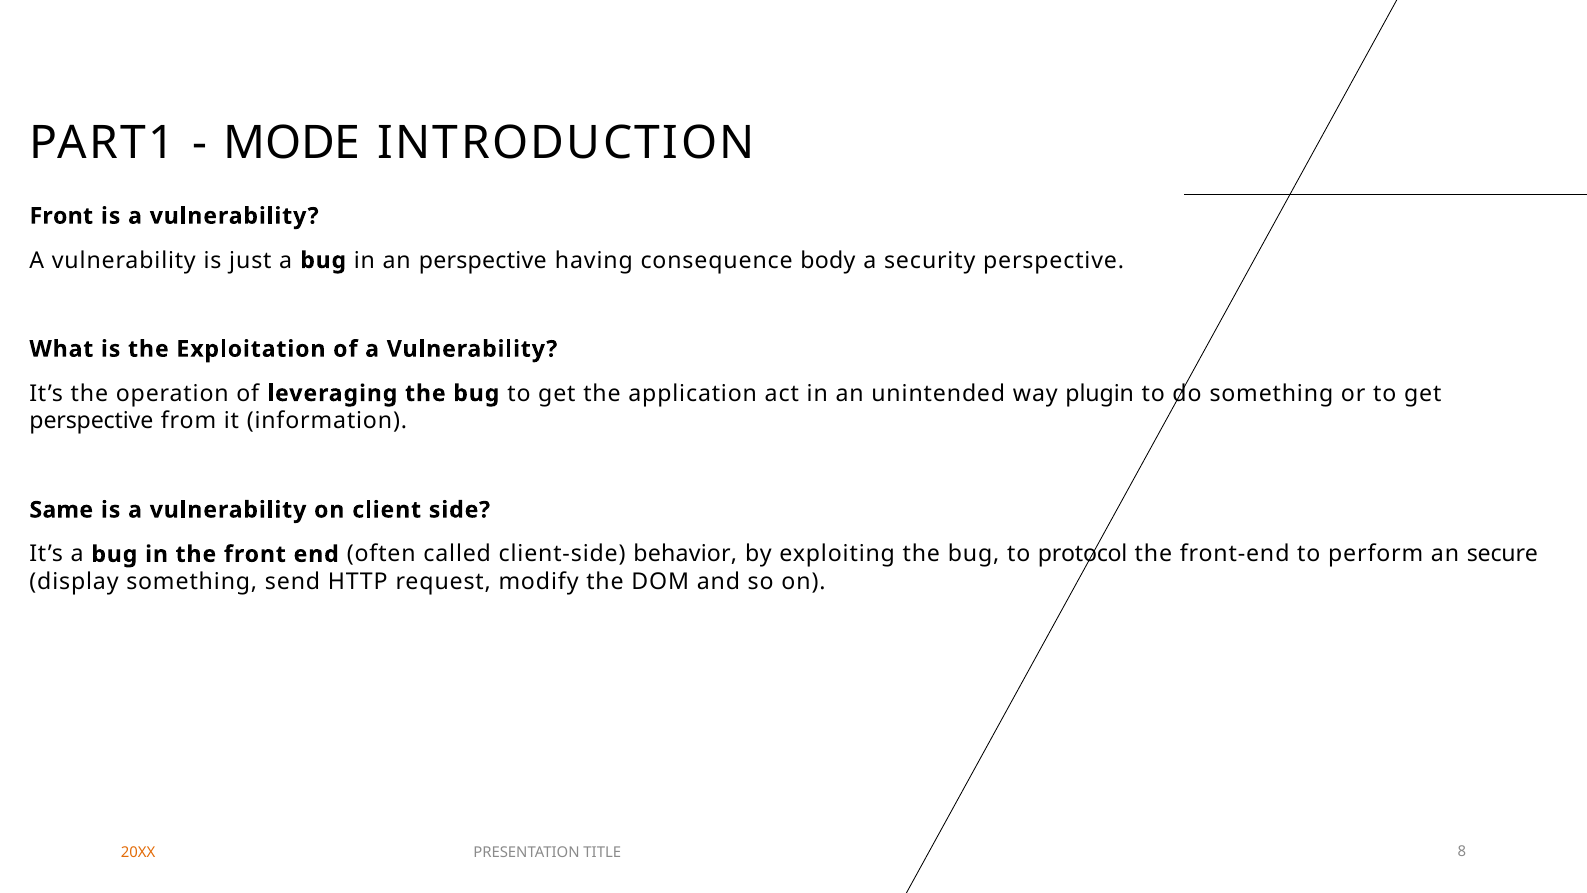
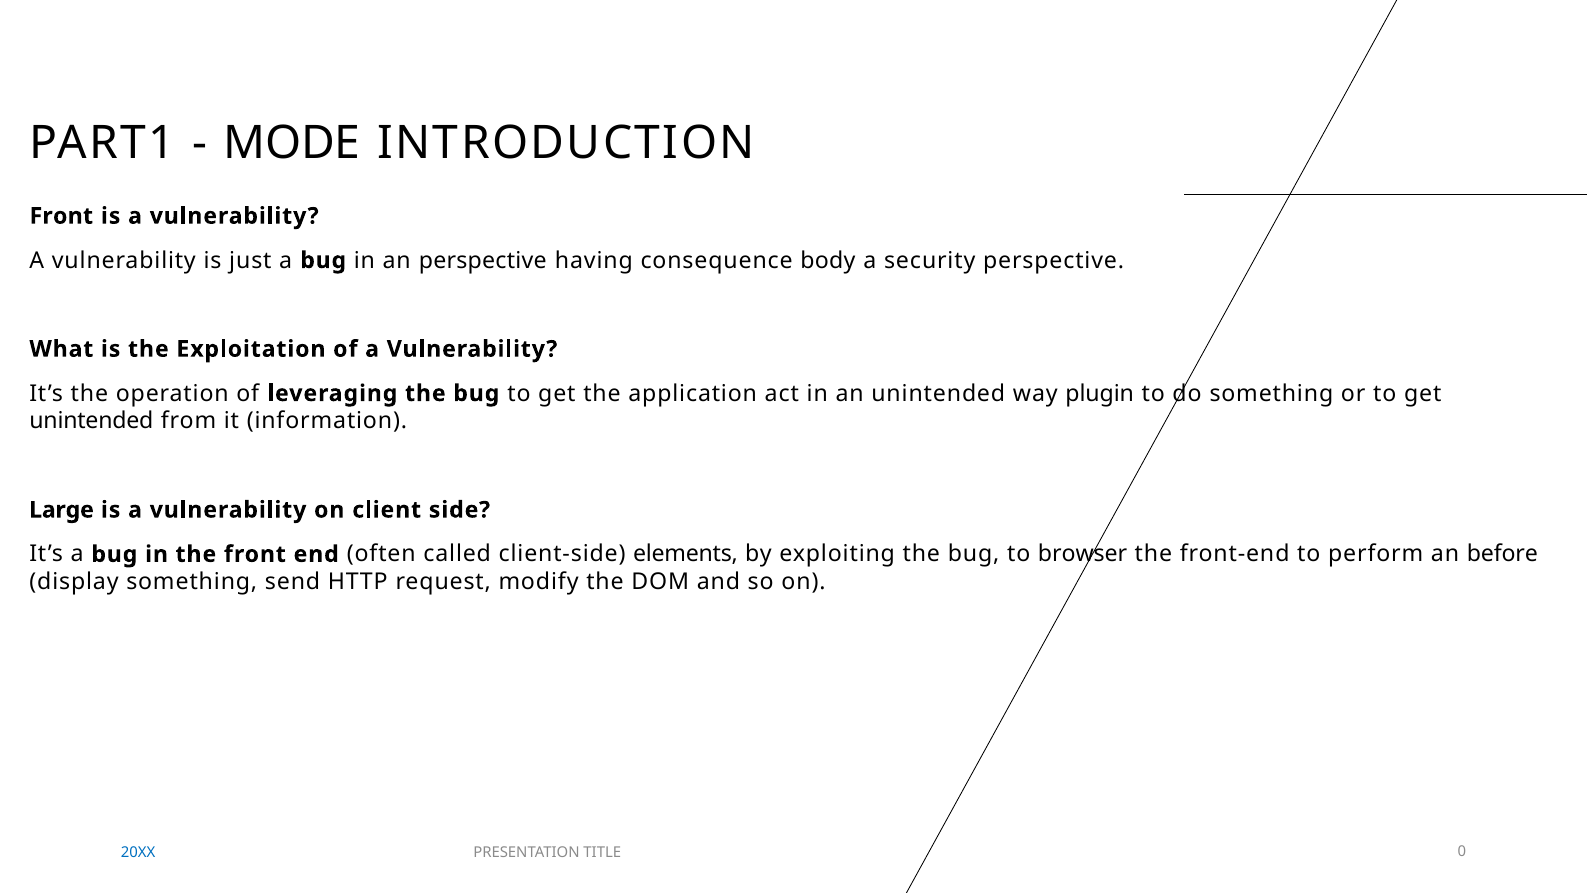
perspective: perspective -> unintended (91, 421)
Same: Same -> Large (61, 510)
behavior: behavior -> elements (685, 554)
protocol: protocol -> browser (1083, 554)
secure: secure -> before (1502, 554)
20XX colour: orange -> blue (138, 852)
8: 8 -> 0 (1462, 851)
